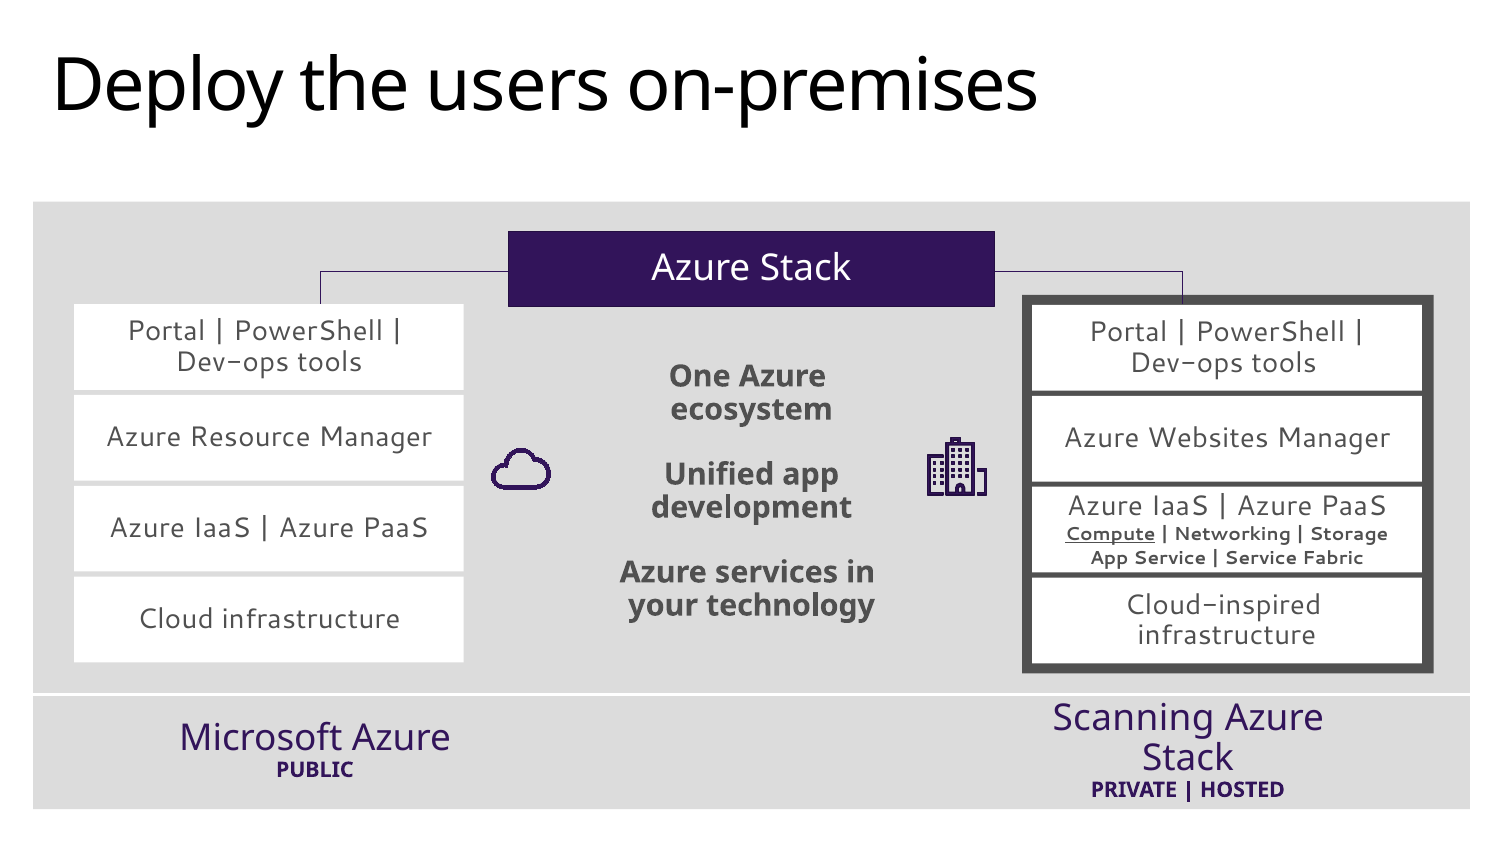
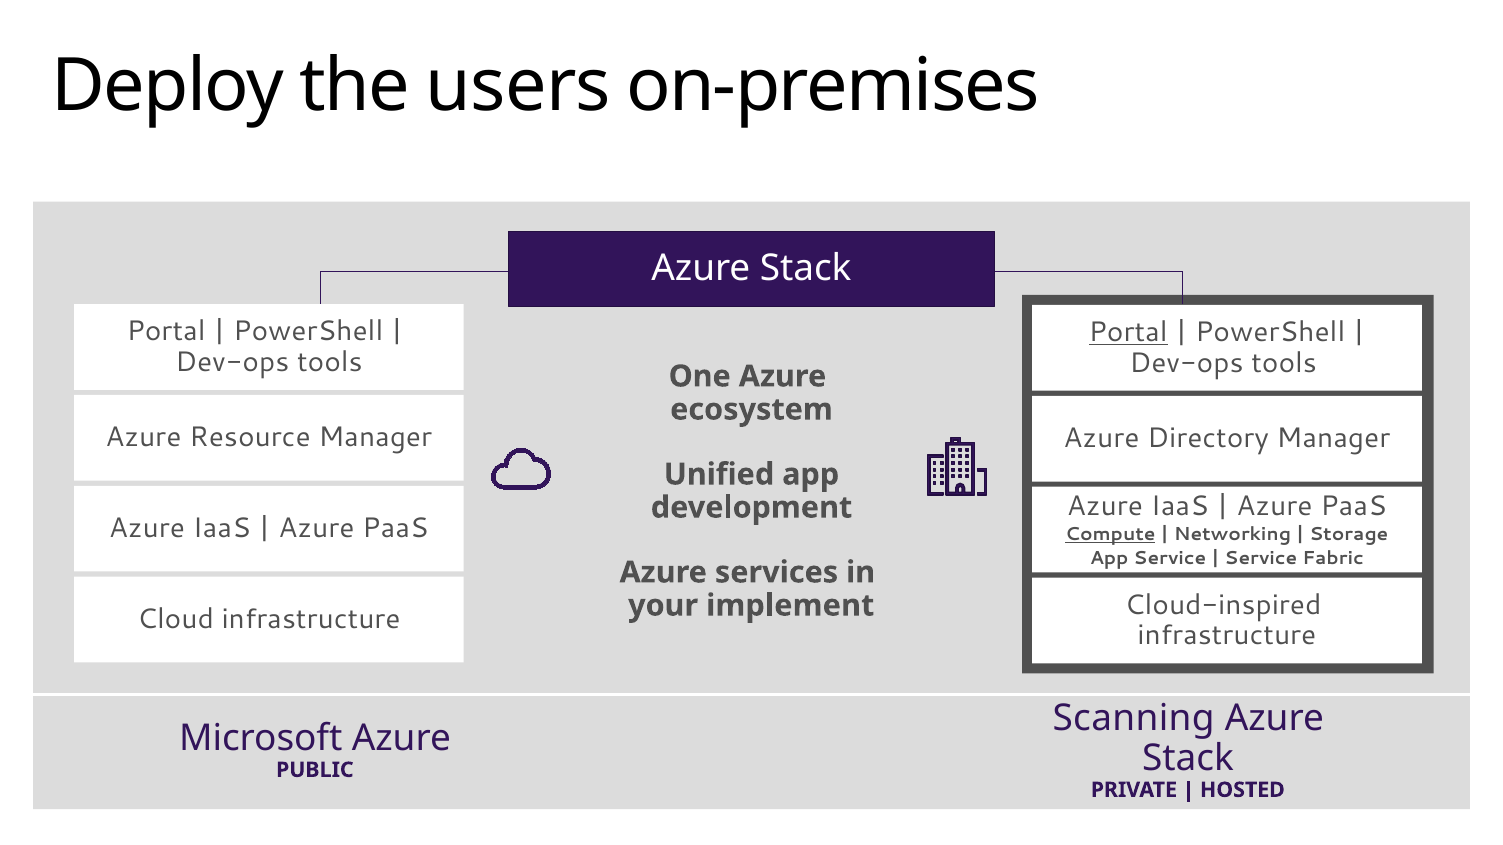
Portal underline: none -> present (1128, 333)
Websites: Websites -> Directory (1208, 439)
technology: technology -> implement (790, 606)
